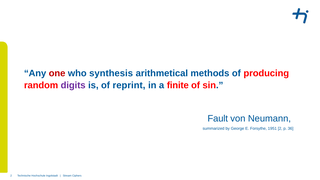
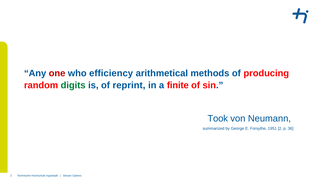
synthesis: synthesis -> efficiency (111, 73)
digits colour: purple -> green (73, 85)
Fault: Fault -> Took (218, 119)
